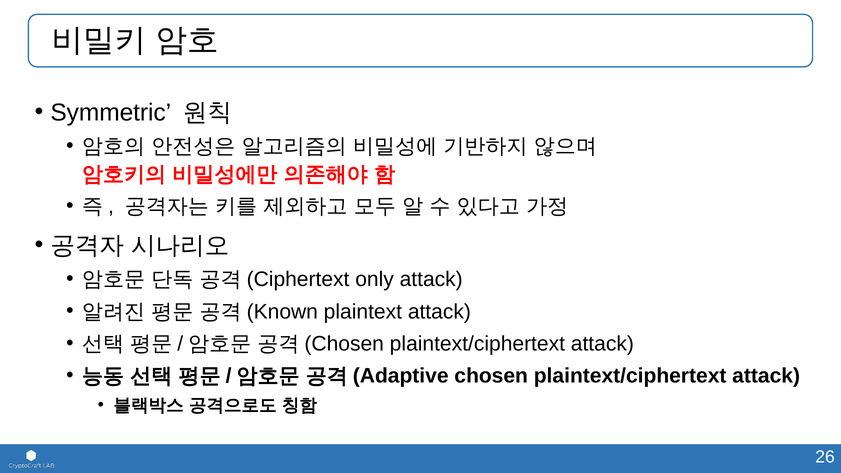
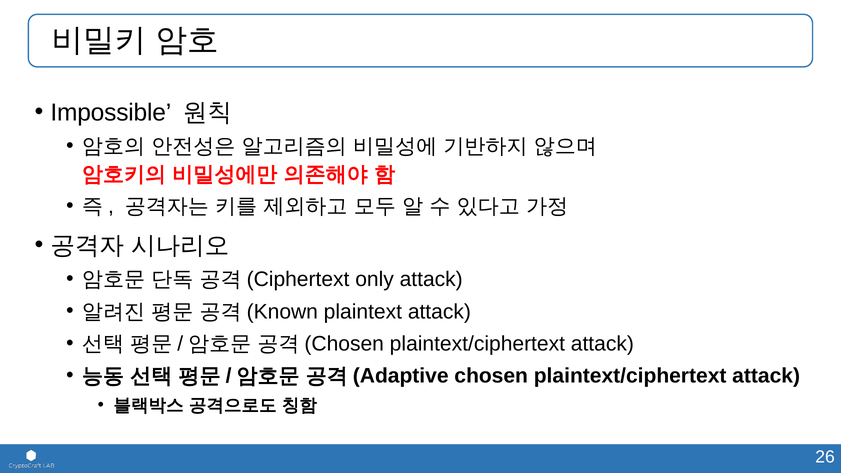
Symmetric: Symmetric -> Impossible (111, 113)
